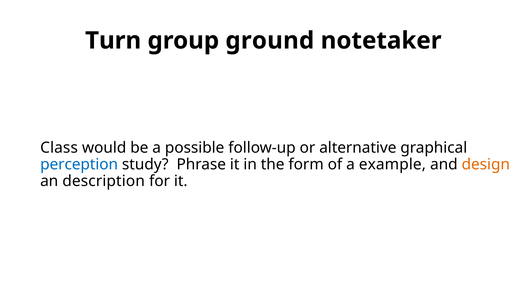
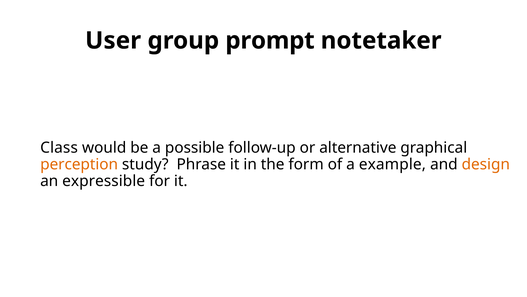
Turn: Turn -> User (113, 41)
ground: ground -> prompt (270, 41)
perception colour: blue -> orange (79, 164)
description: description -> expressible (104, 181)
